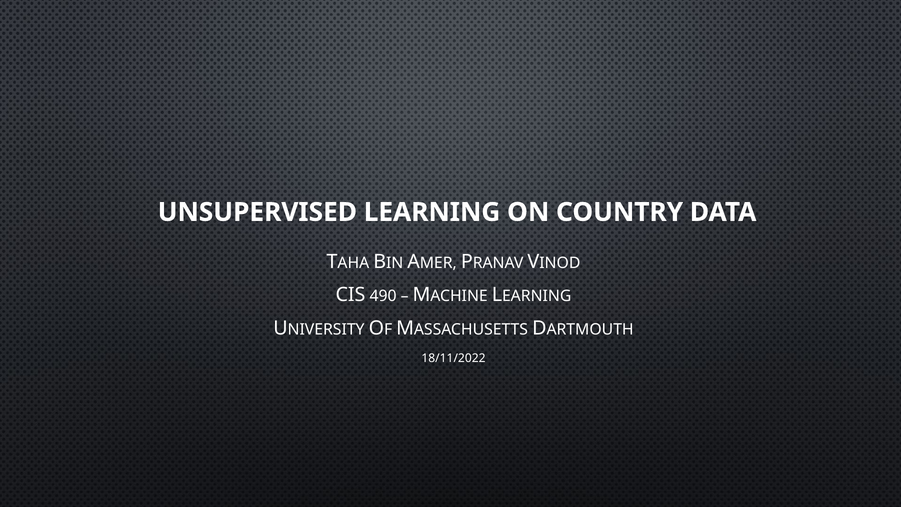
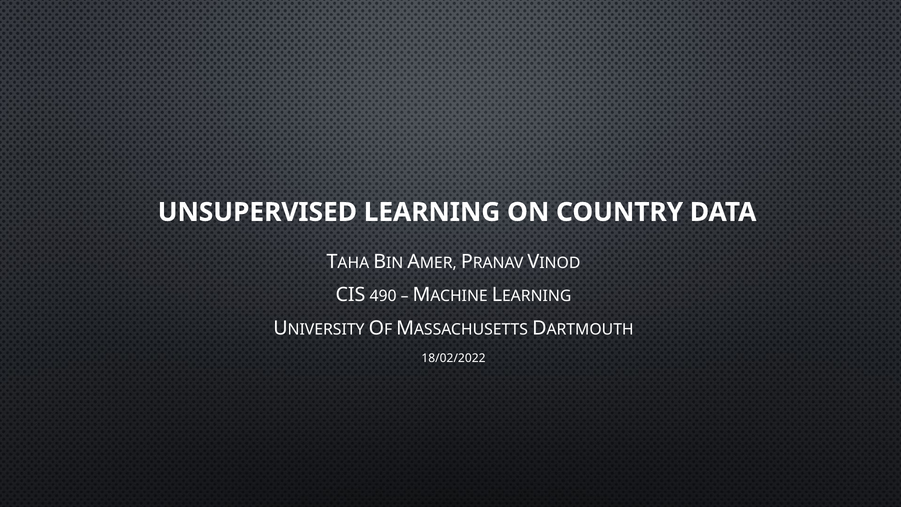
18/11/2022: 18/11/2022 -> 18/02/2022 (453, 358)
